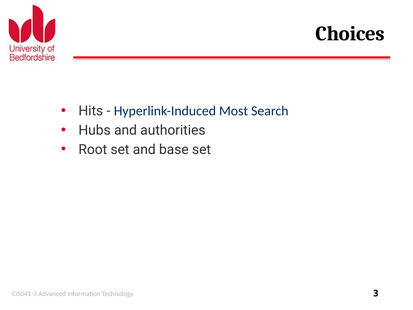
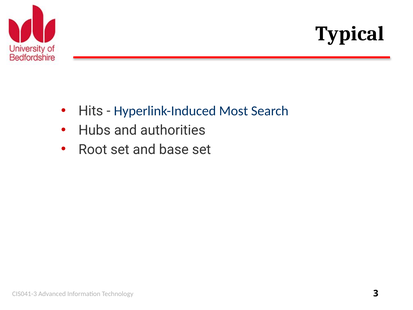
Choices: Choices -> Typical (350, 34)
